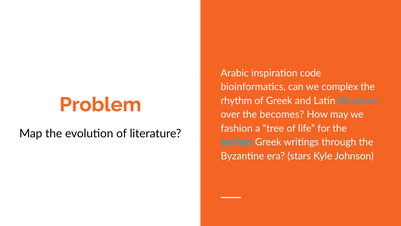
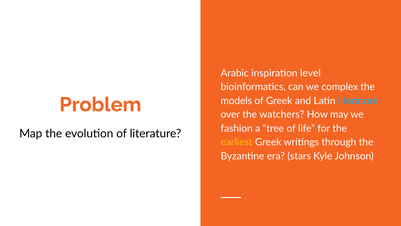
code: code -> level (310, 73)
rhythm: rhythm -> models (236, 101)
becomes: becomes -> watchers (282, 114)
earliest colour: light blue -> yellow (237, 142)
